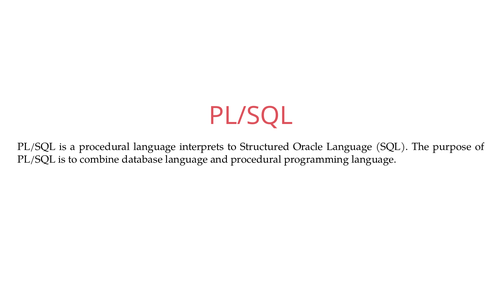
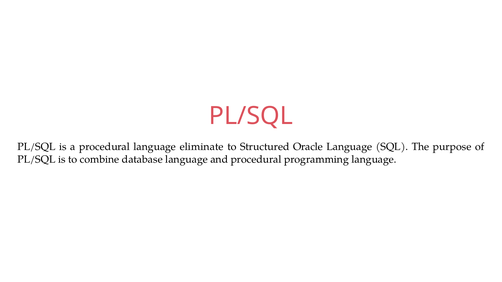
interprets: interprets -> eliminate (202, 147)
